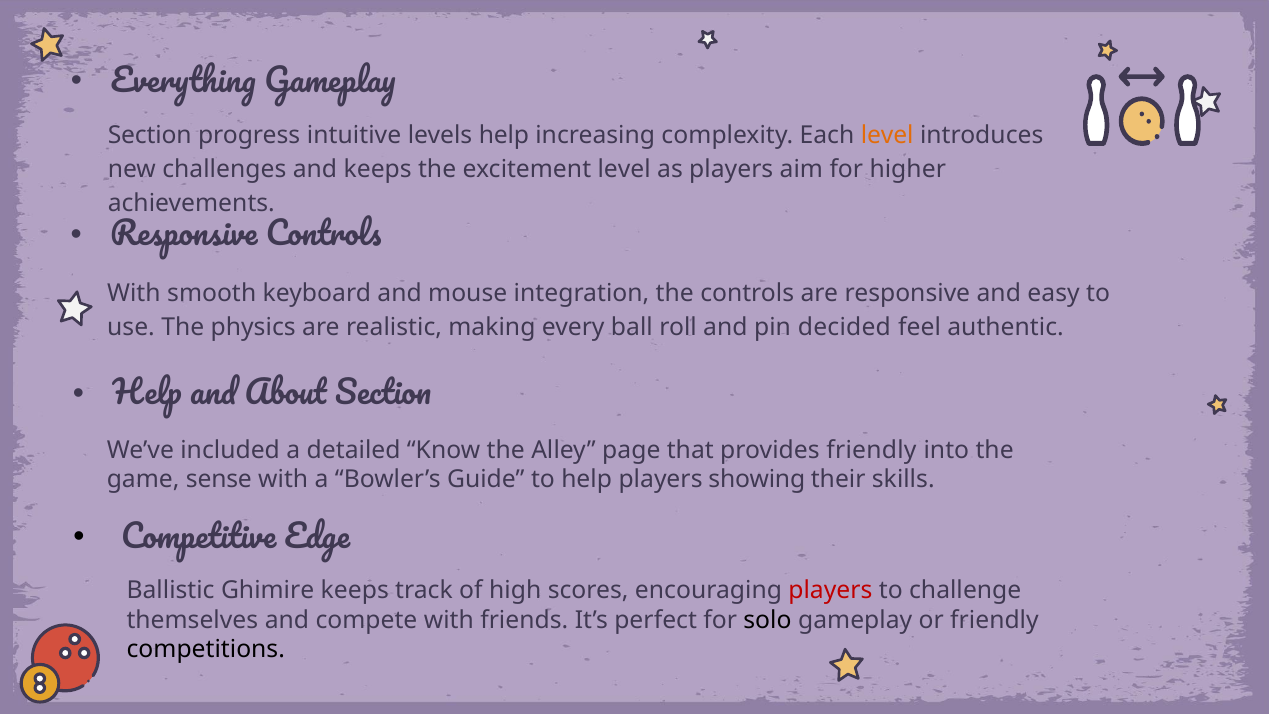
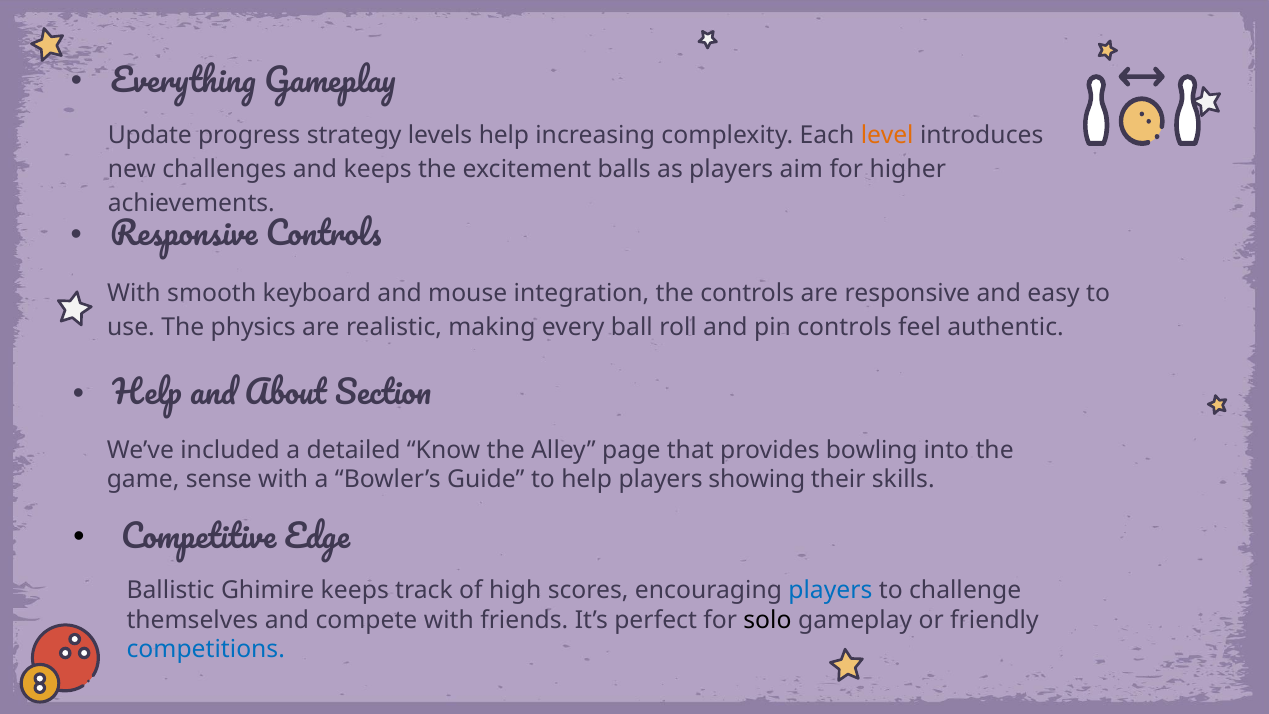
Section: Section -> Update (150, 135)
intuitive: intuitive -> strategy (354, 135)
excitement level: level -> balls (624, 169)
pin decided: decided -> controls (845, 327)
provides friendly: friendly -> bowling (872, 450)
players colour: red -> blue (830, 590)
competitions colour: black -> blue (206, 650)
